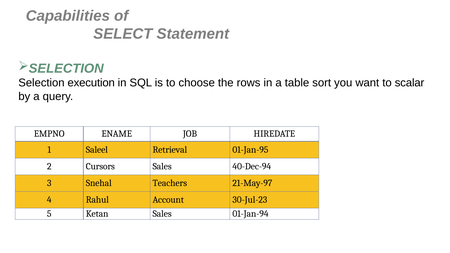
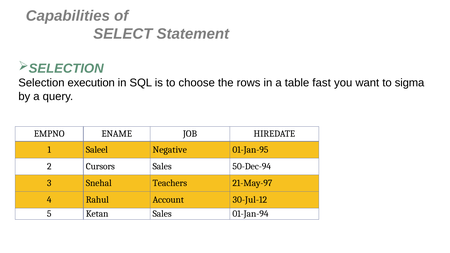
sort: sort -> fast (322, 83)
scalar: scalar -> sigma (410, 83)
Retrieval: Retrieval -> Negative (170, 150)
40-Dec-94: 40-Dec-94 -> 50-Dec-94 (252, 166)
30-Jul-23: 30-Jul-23 -> 30-Jul-12 (250, 200)
